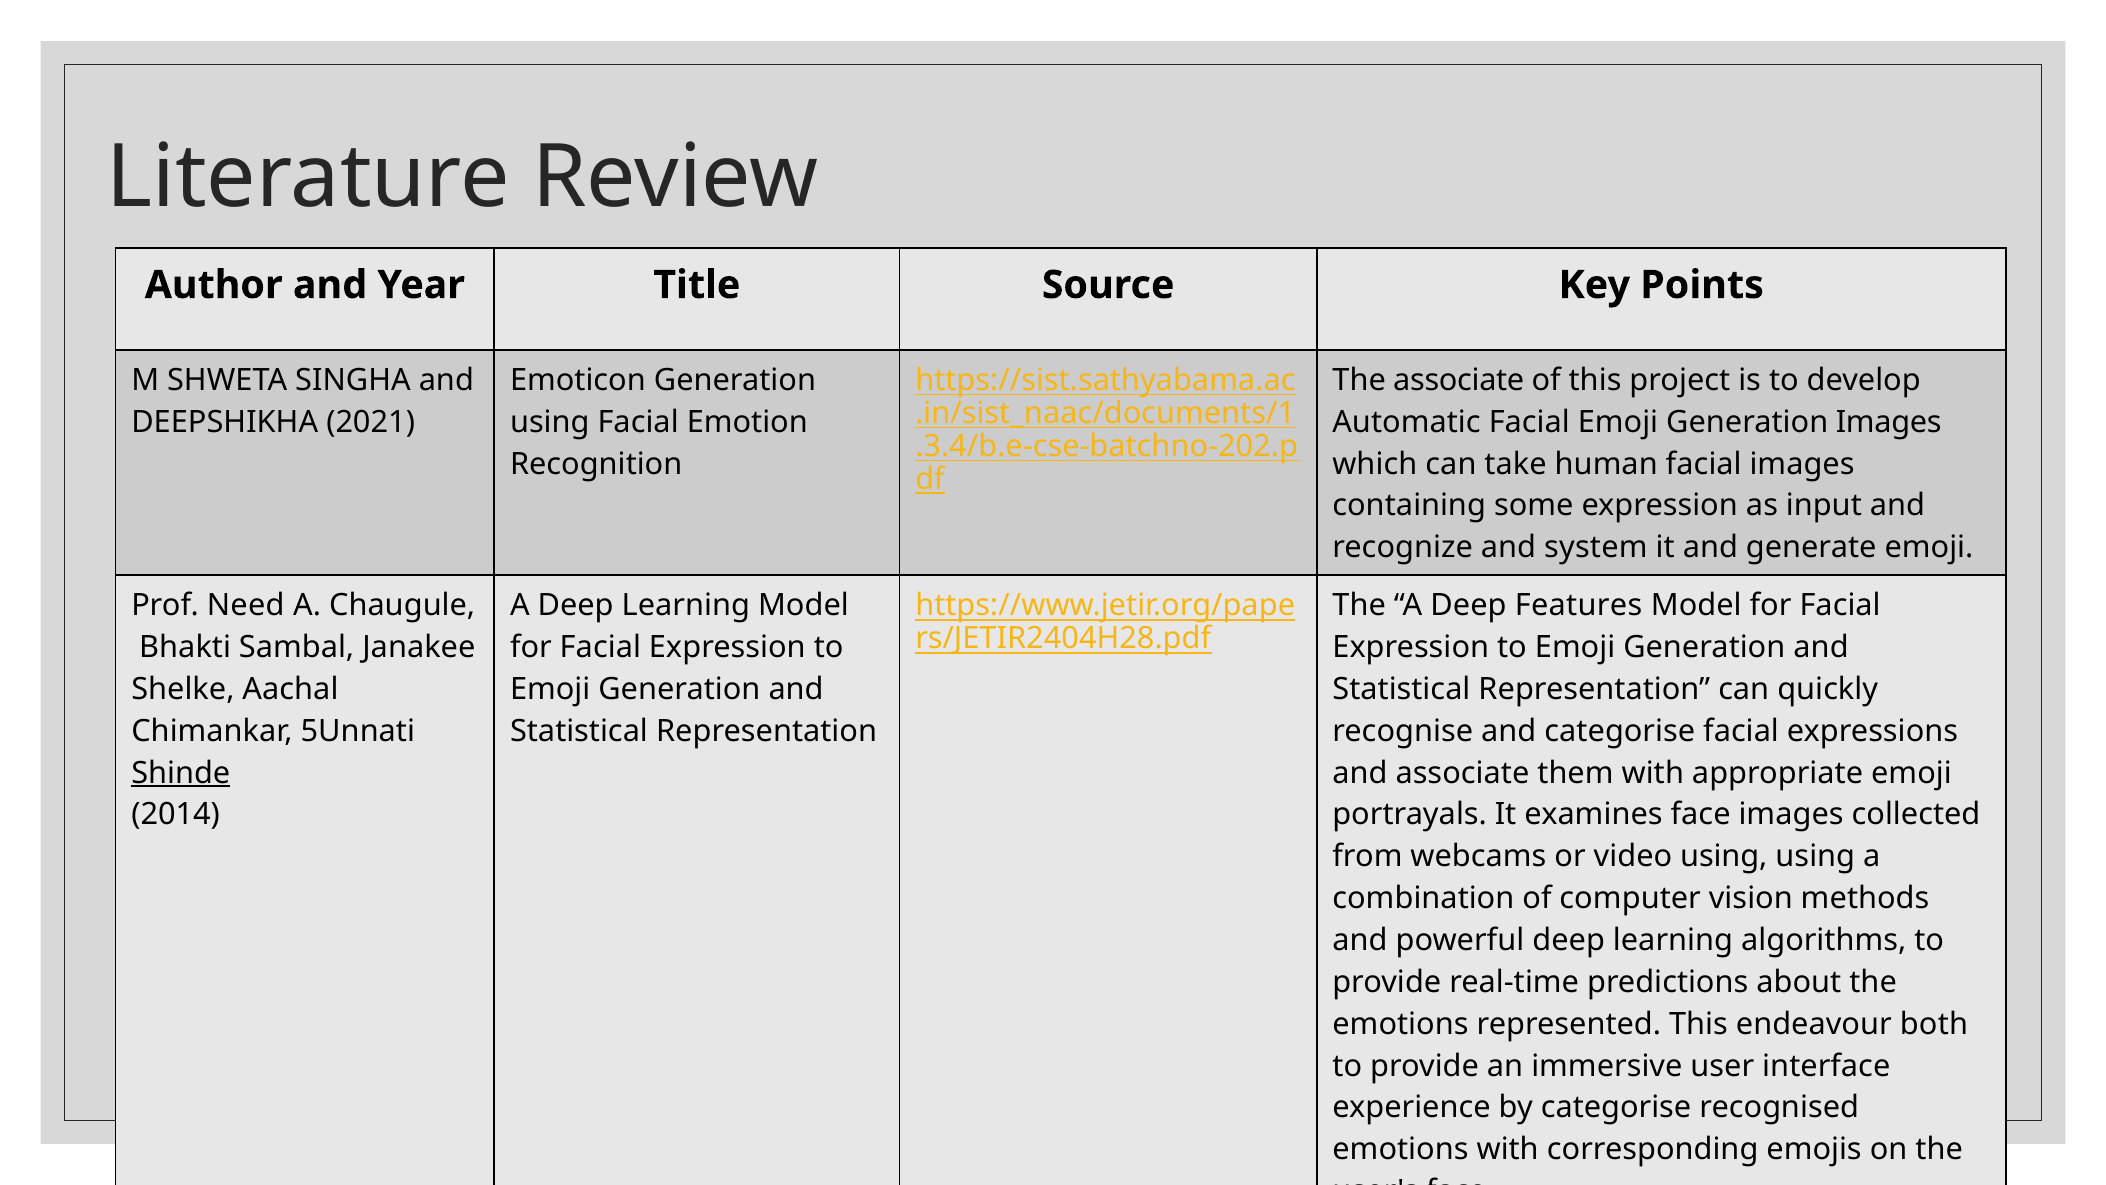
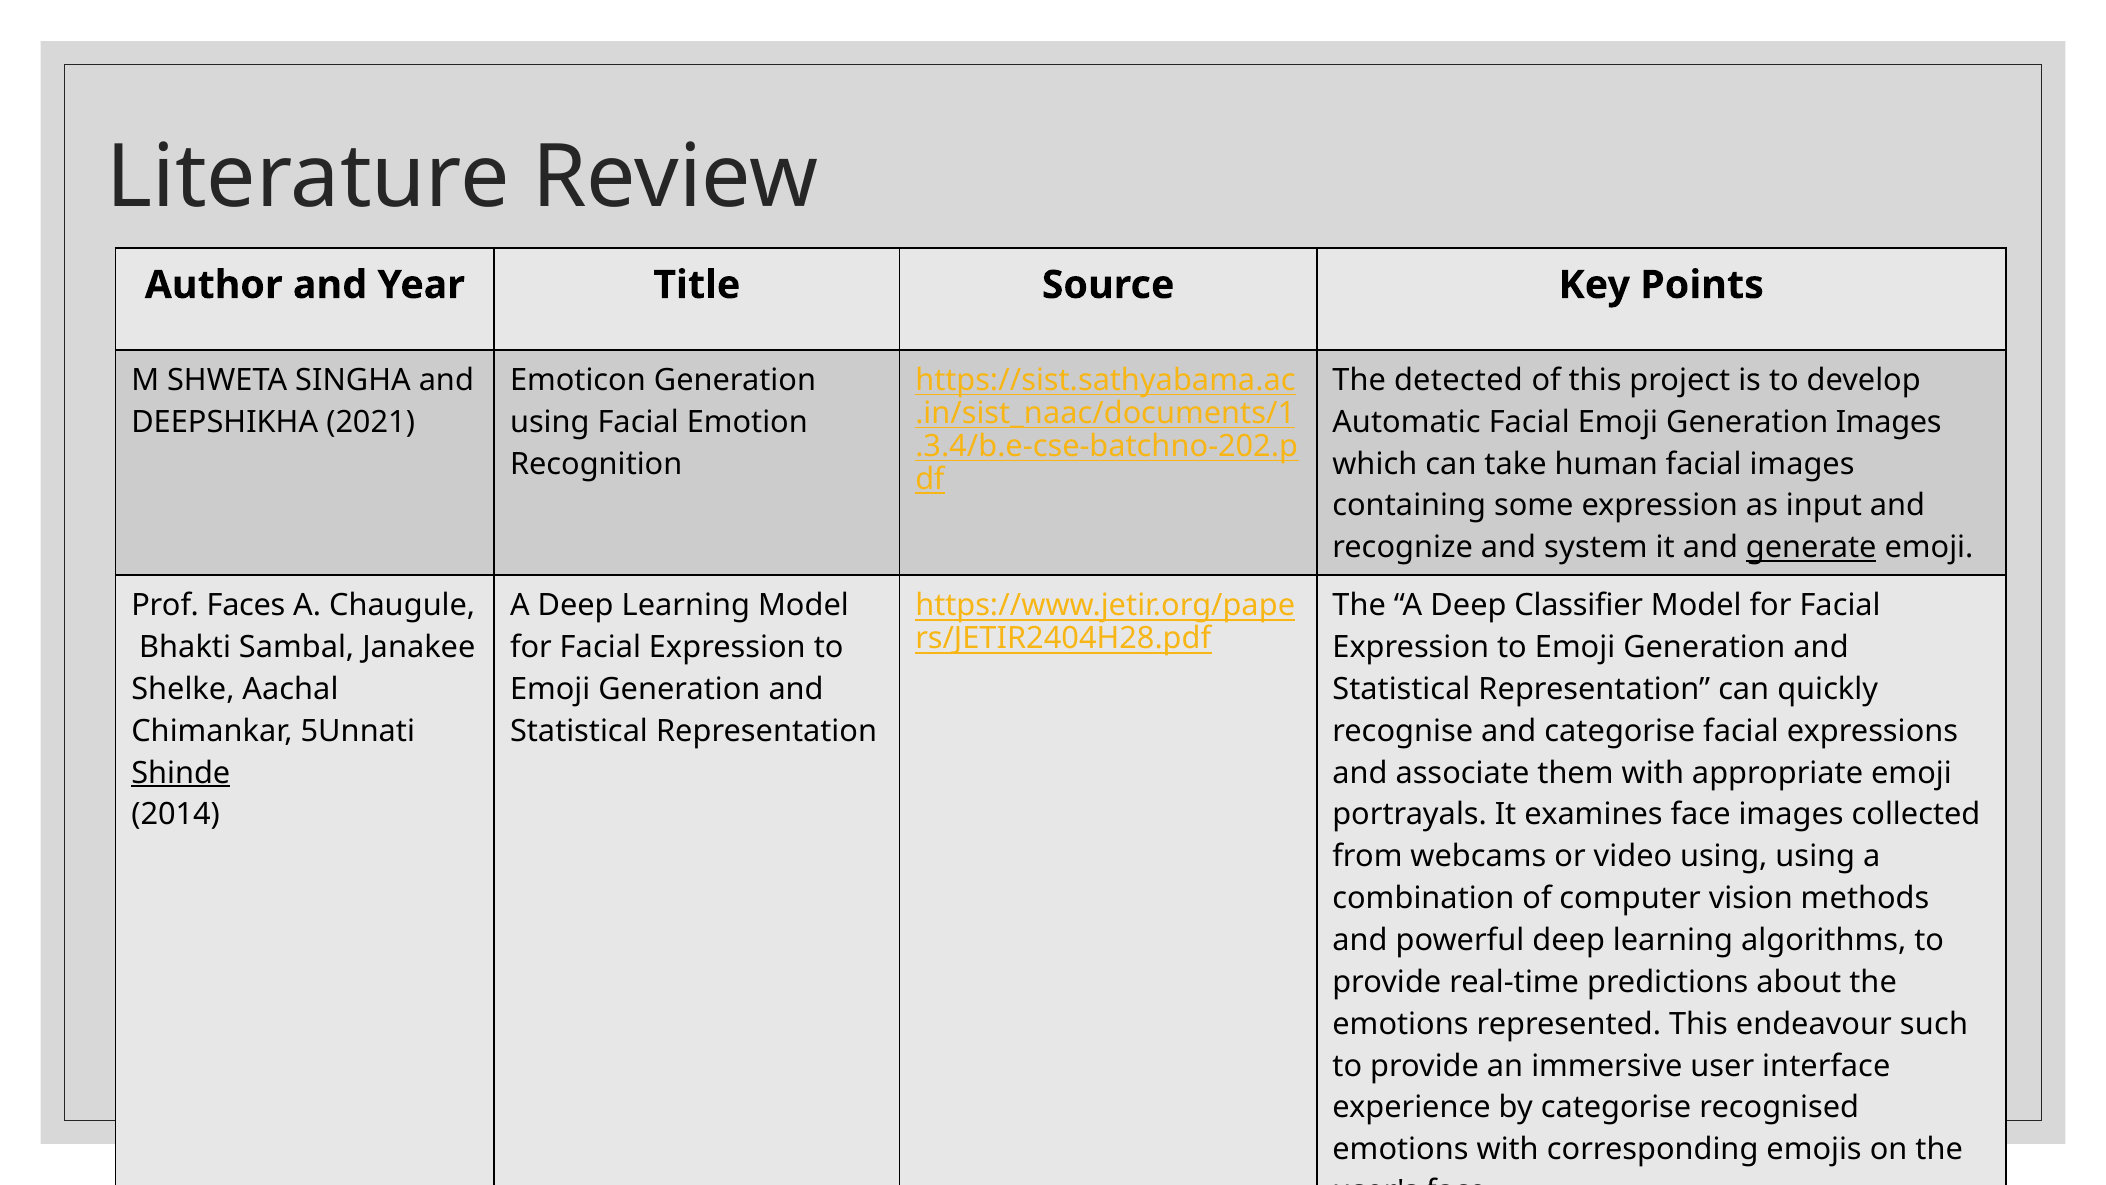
The associate: associate -> detected (1458, 380)
generate underline: none -> present (1811, 548)
Need: Need -> Faces (246, 605)
Features: Features -> Classifier (1579, 605)
both: both -> such (1934, 1024)
